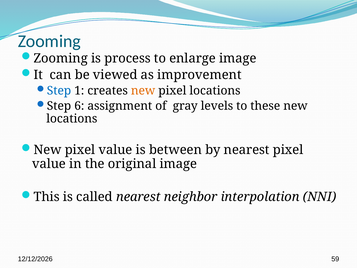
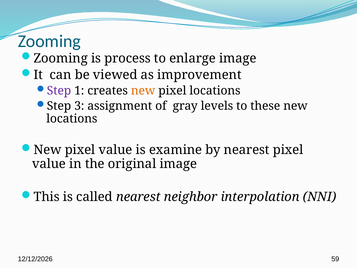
Step colour: blue -> purple (59, 91)
6: 6 -> 3 (79, 106)
between: between -> examine (176, 150)
